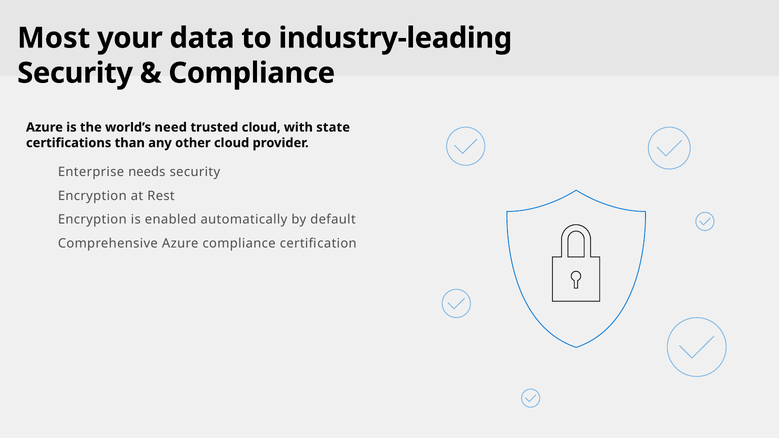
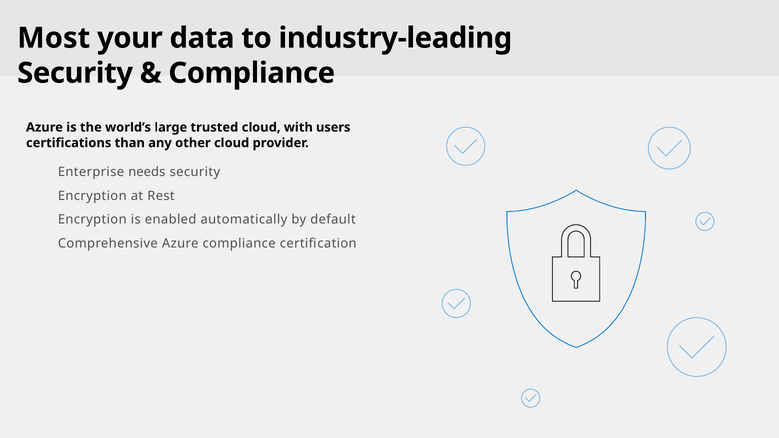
need: need -> large (171, 127)
state: state -> users (333, 127)
